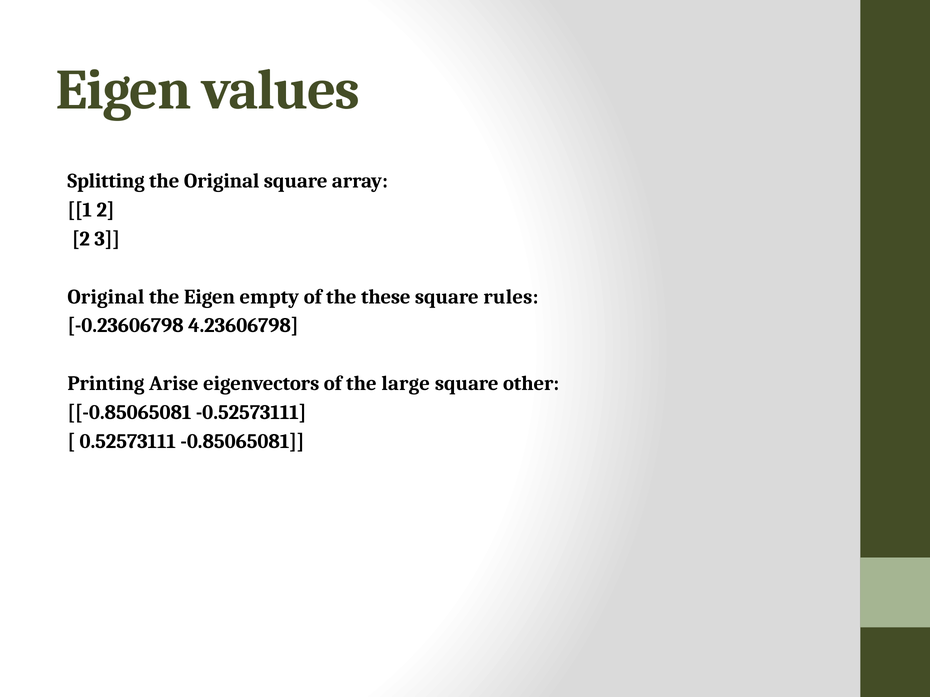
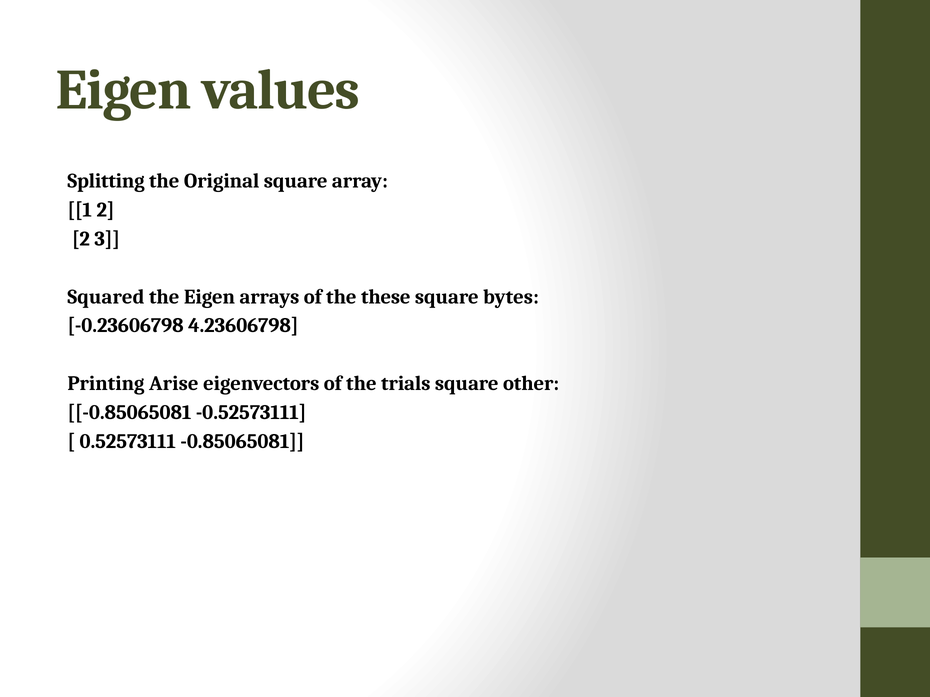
Original: Original -> Squared (106, 297)
empty: empty -> arrays (269, 297)
rules: rules -> bytes (511, 297)
large: large -> trials (406, 384)
